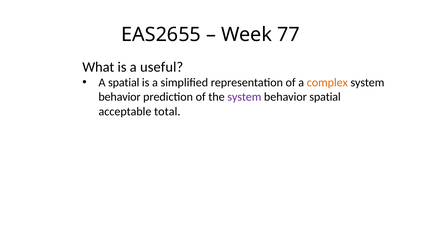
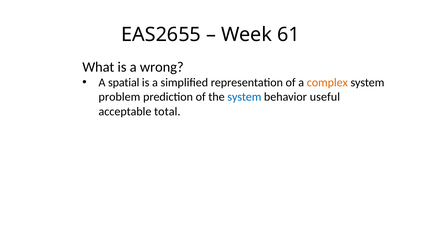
77: 77 -> 61 (288, 35)
useful: useful -> wrong (162, 67)
behavior: behavior -> problem (119, 97)
system colour: purple -> blue (244, 97)
behavior spatial: spatial -> useful (325, 97)
